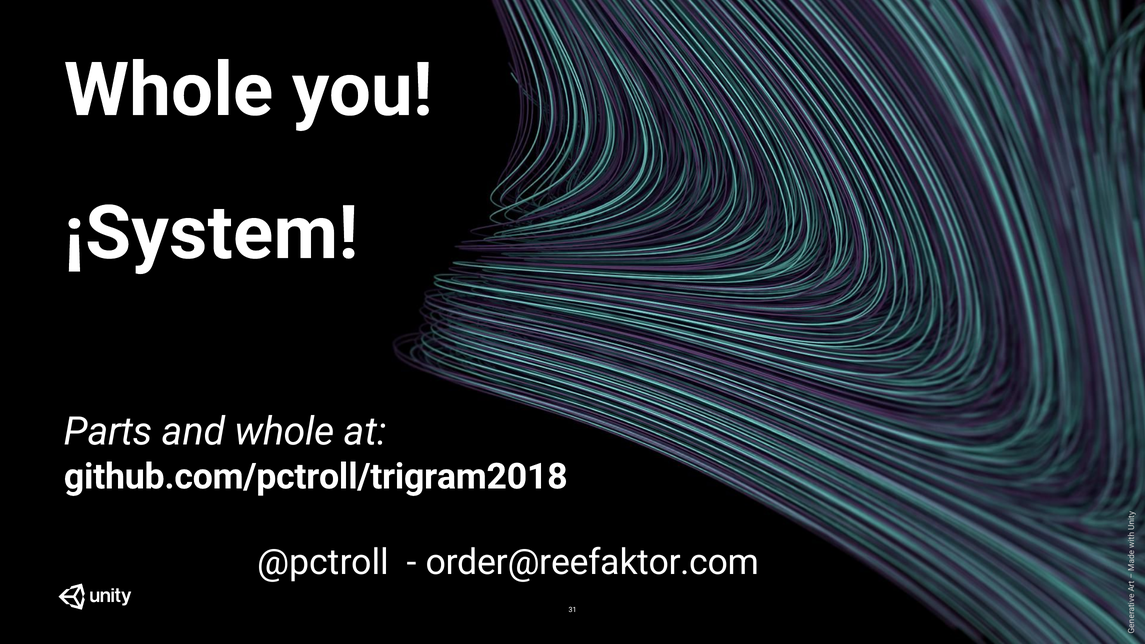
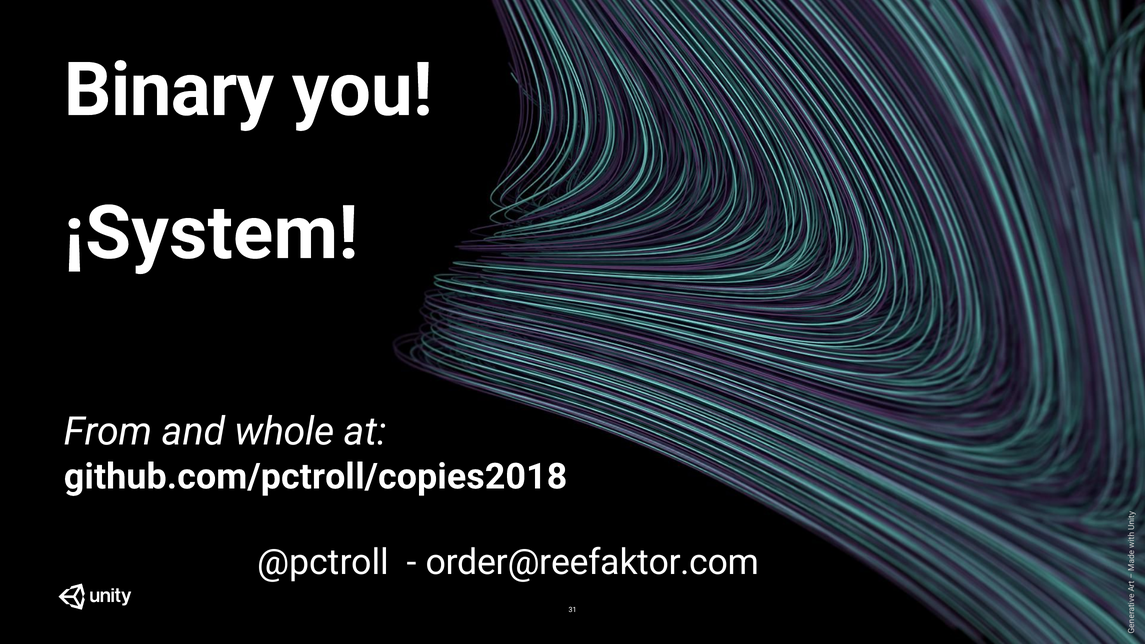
Whole: Whole -> Binary (169, 90)
Parts: Parts -> From (108, 432)
github.com/pctroll/trigram2018: github.com/pctroll/trigram2018 -> github.com/pctroll/copies2018 (316, 477)
